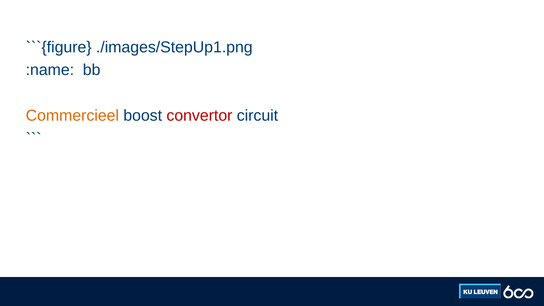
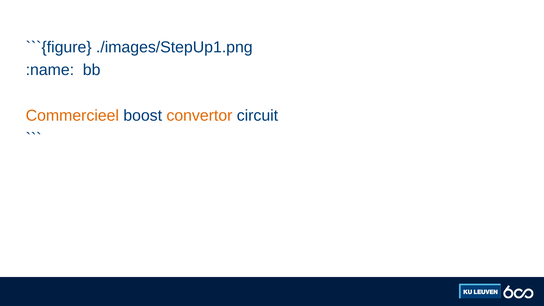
convertor colour: red -> orange (199, 116)
